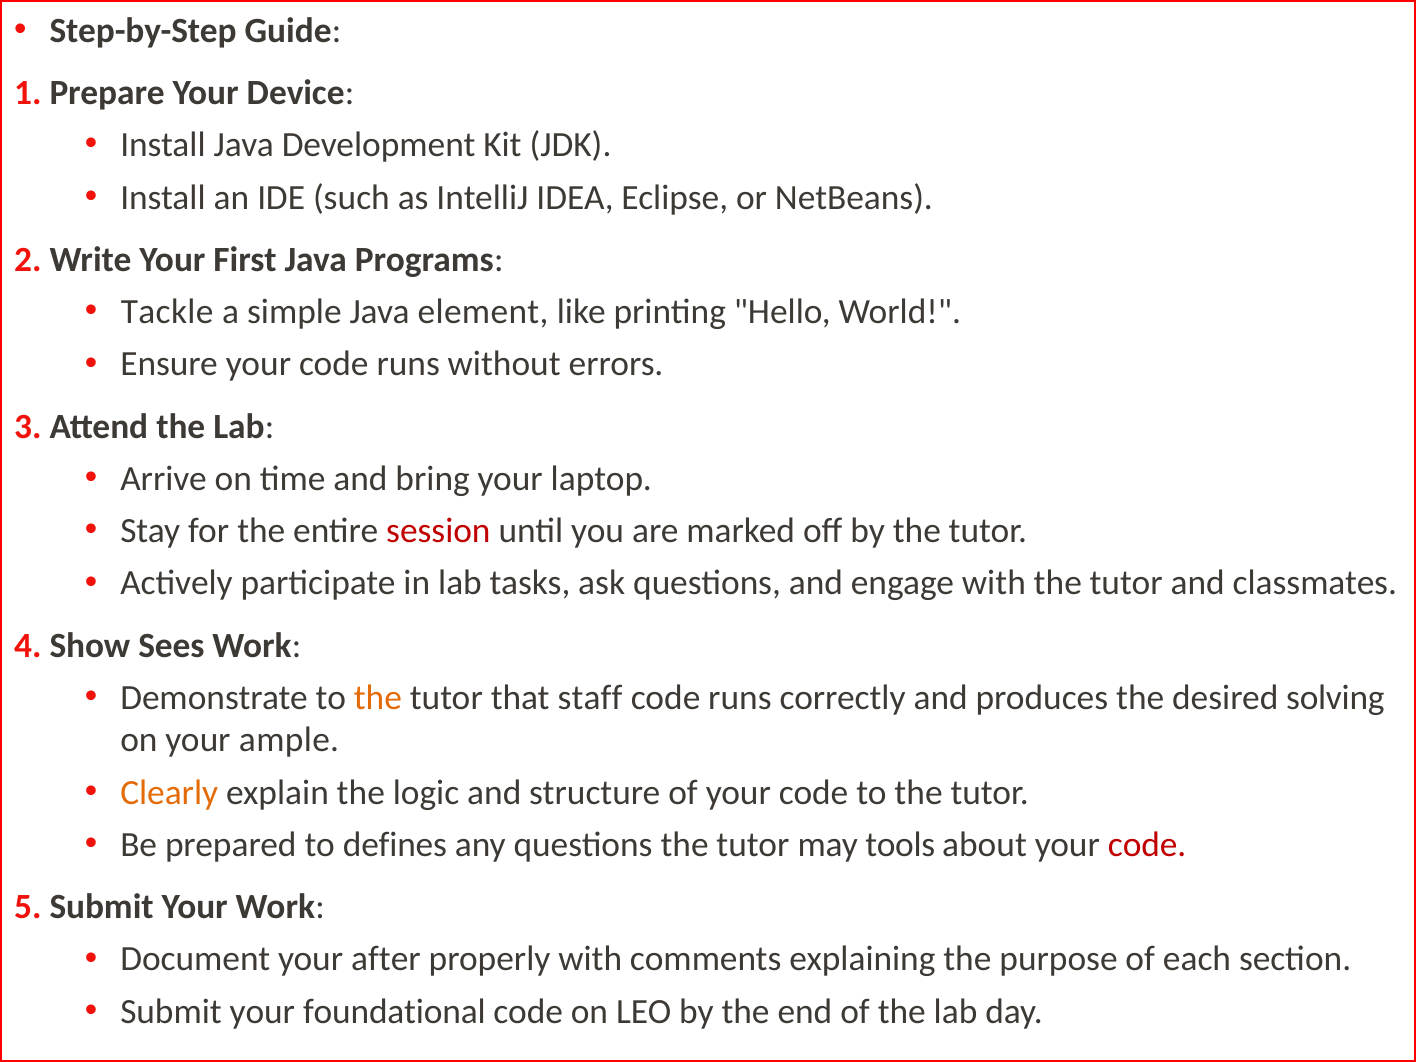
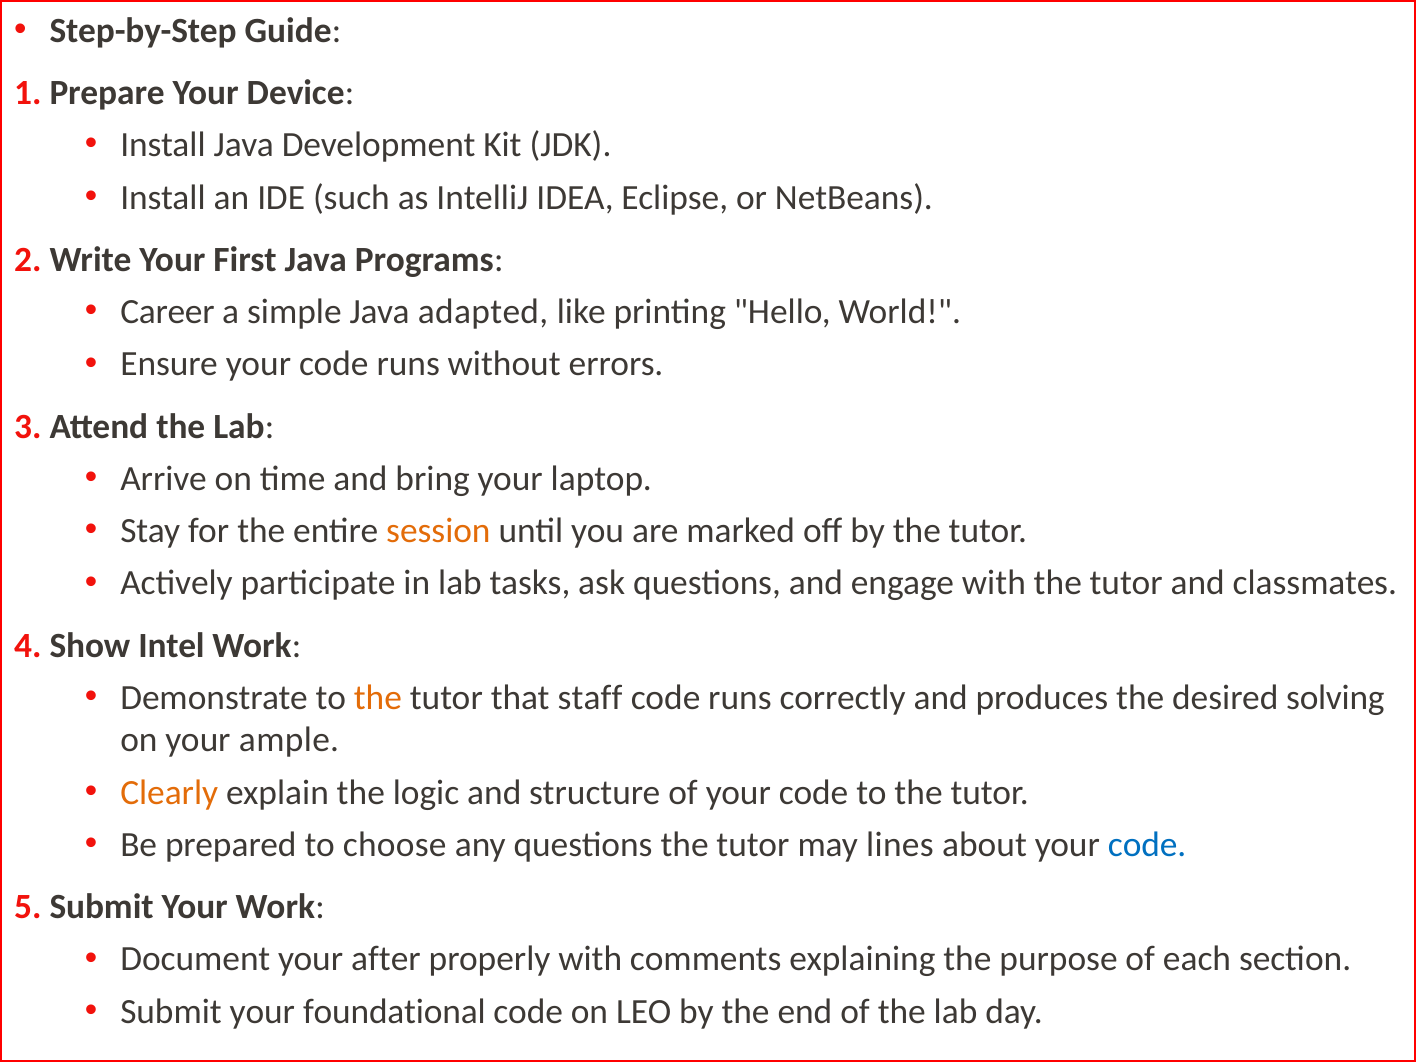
Tackle: Tackle -> Career (167, 312)
element: element -> adapted (483, 312)
session colour: red -> orange (438, 531)
Sees: Sees -> Intel (172, 645)
defines: defines -> choose (395, 845)
tools: tools -> lines (900, 845)
code colour: red -> blue (1147, 845)
